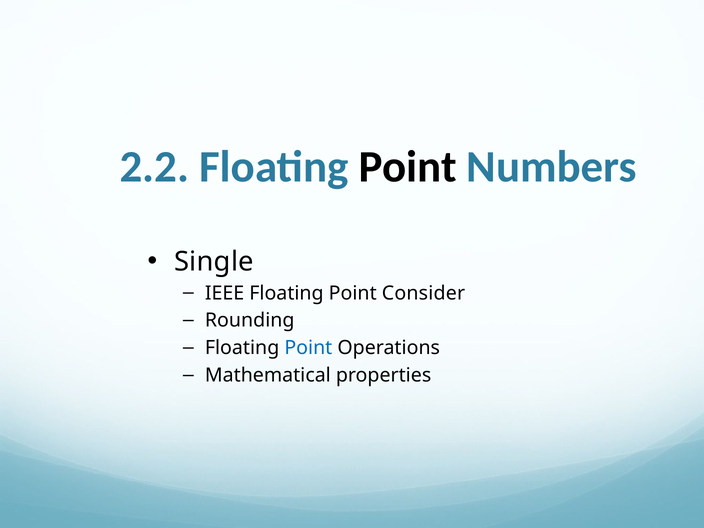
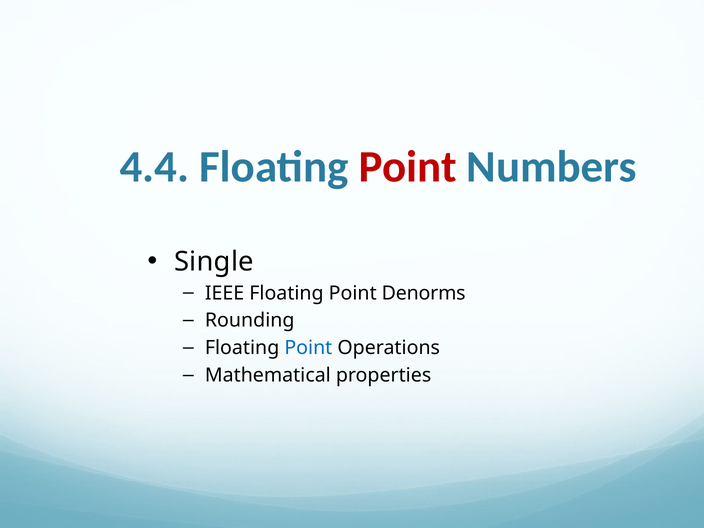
2.2: 2.2 -> 4.4 (154, 167)
Point colour: black -> red (408, 167)
Consider: Consider -> Denorms (424, 293)
